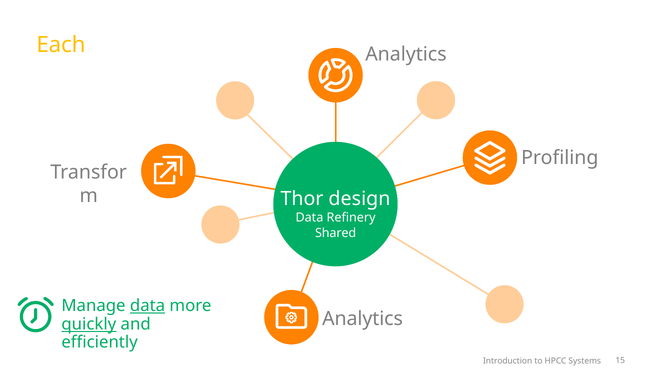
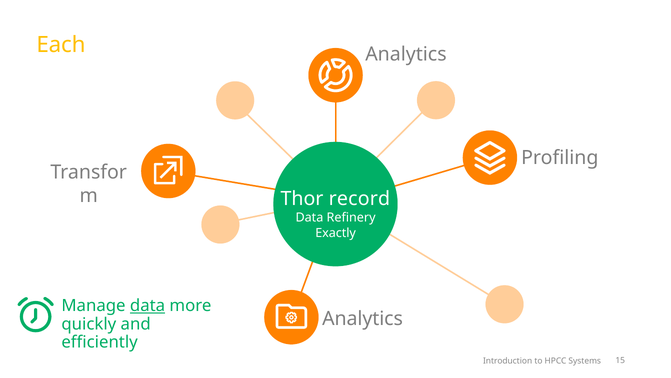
design: design -> record (359, 199)
Shared: Shared -> Exactly (336, 233)
quickly underline: present -> none (89, 324)
